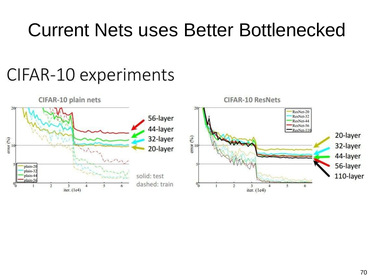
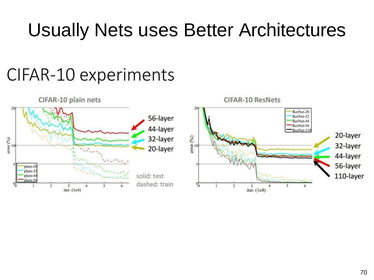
Current: Current -> Usually (59, 30)
Bottlenecked: Bottlenecked -> Architectures (292, 30)
